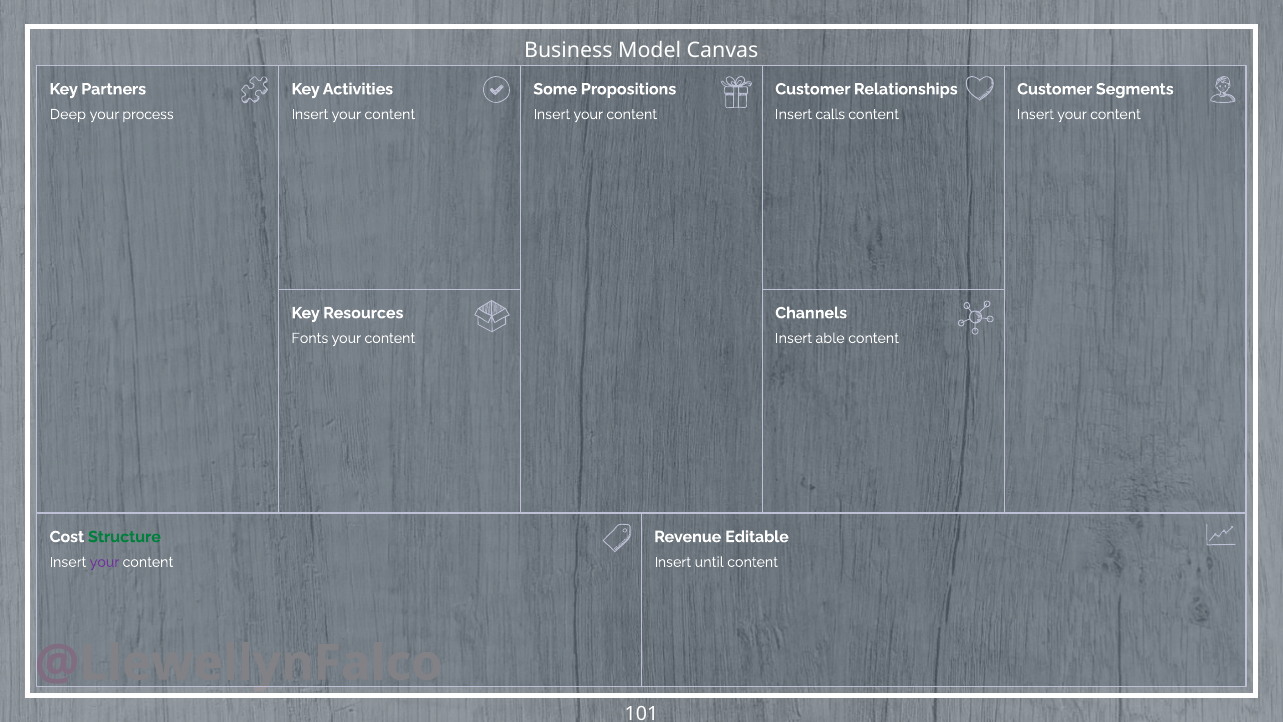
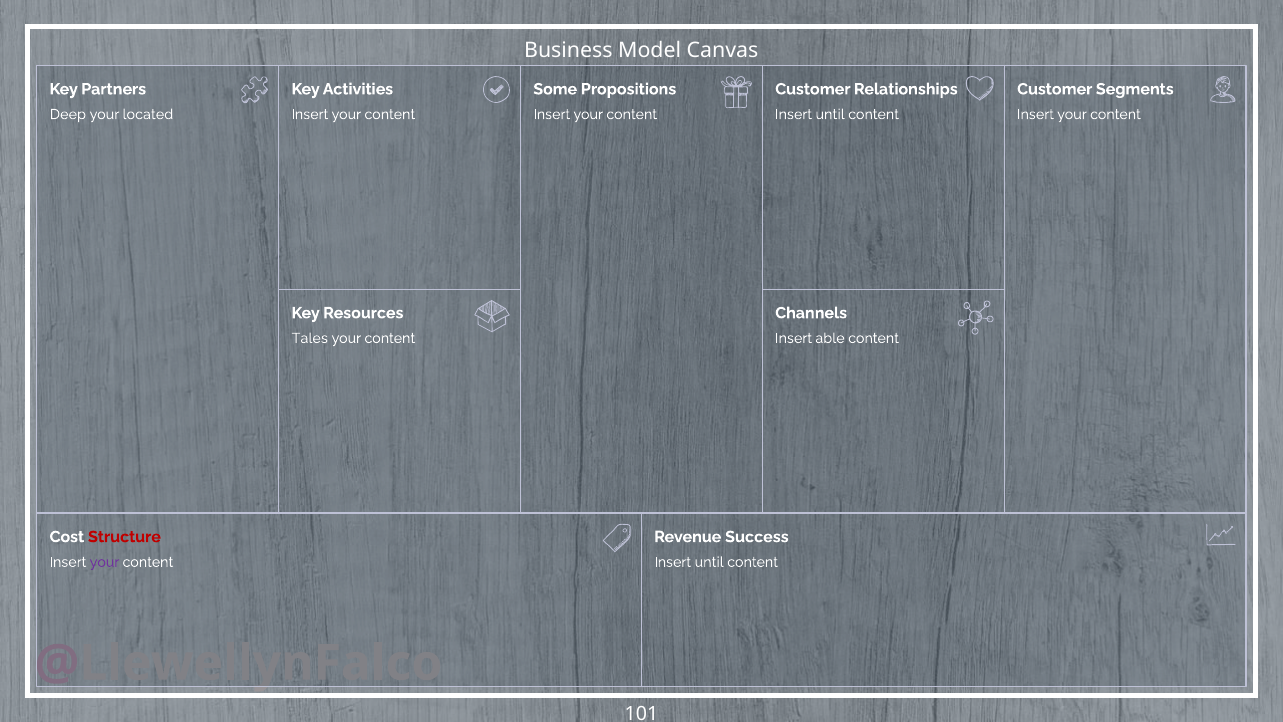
process: process -> located (148, 114)
calls: calls -> until (830, 114)
Fonts: Fonts -> Tales (310, 338)
Structure colour: green -> red (124, 537)
Editable: Editable -> Success (757, 537)
